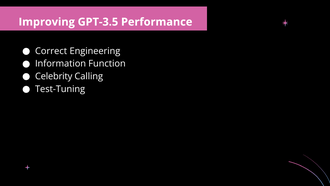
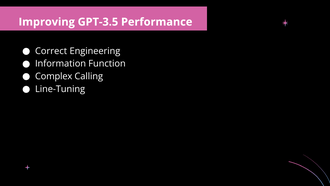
Celebrity: Celebrity -> Complex (54, 76)
Test-Tuning: Test-Tuning -> Line-Tuning (60, 89)
